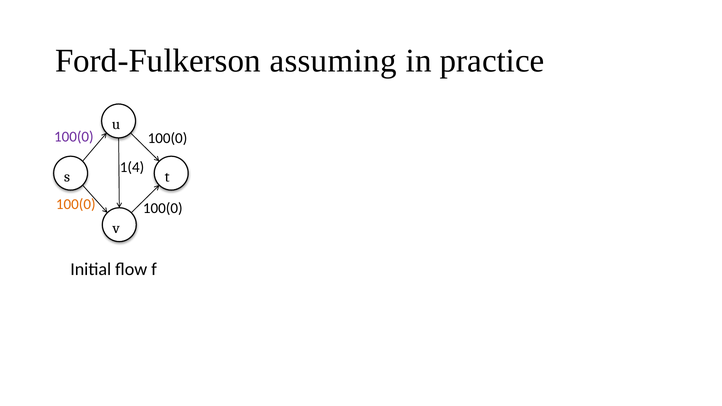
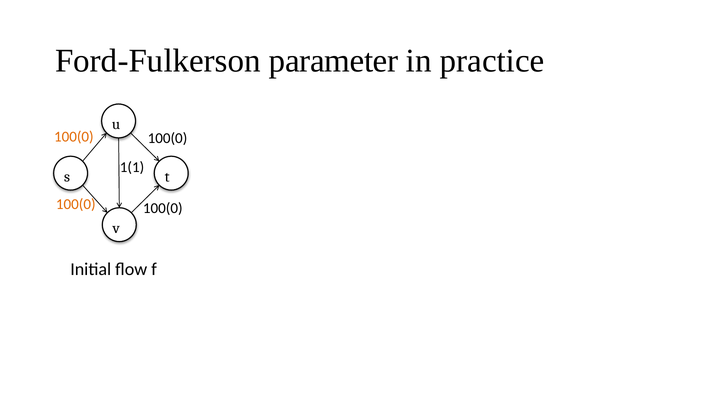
assuming: assuming -> parameter (334, 61)
100(0 colour: purple -> orange (74, 137)
1(4: 1(4 -> 1(1 (132, 167)
